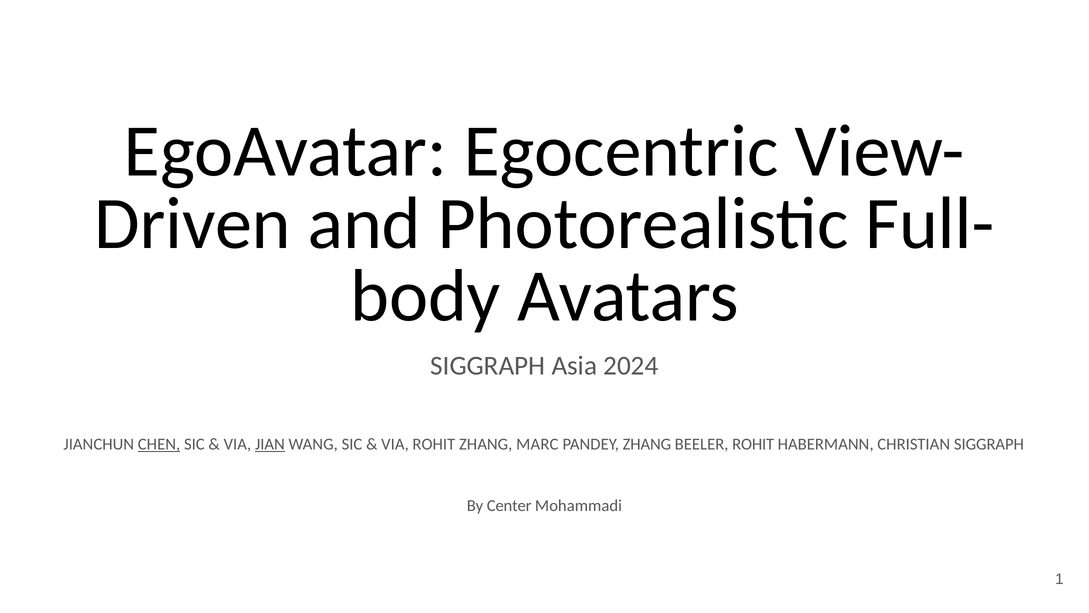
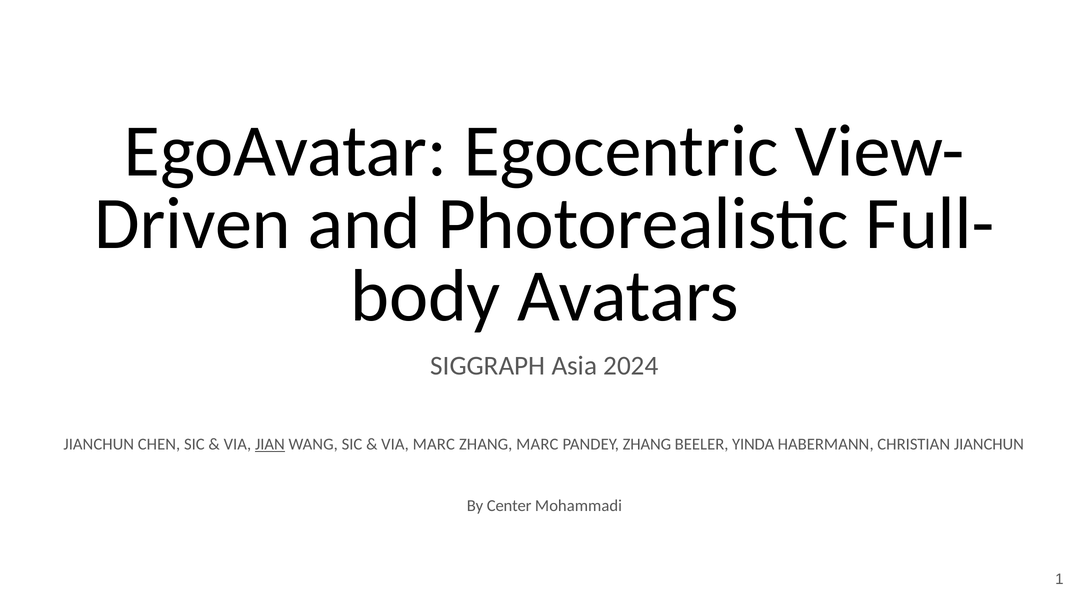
CHEN underline: present -> none (159, 444)
VIA ROHIT: ROHIT -> MARC (434, 444)
BEELER ROHIT: ROHIT -> YINDA (753, 444)
CHRISTIAN SIGGRAPH: SIGGRAPH -> JIANCHUN (989, 444)
